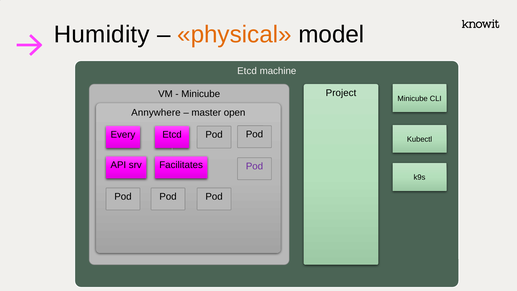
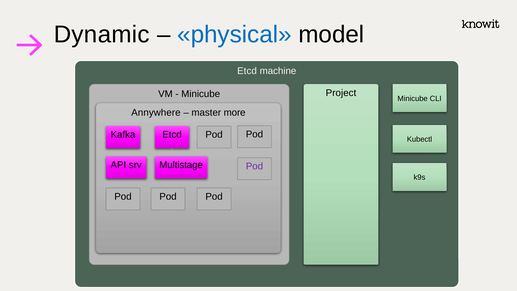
Humidity: Humidity -> Dynamic (102, 34)
physical colour: orange -> blue (234, 34)
open: open -> more (235, 113)
Every: Every -> Kafka (123, 135)
Facilitates: Facilitates -> Multistage (181, 165)
